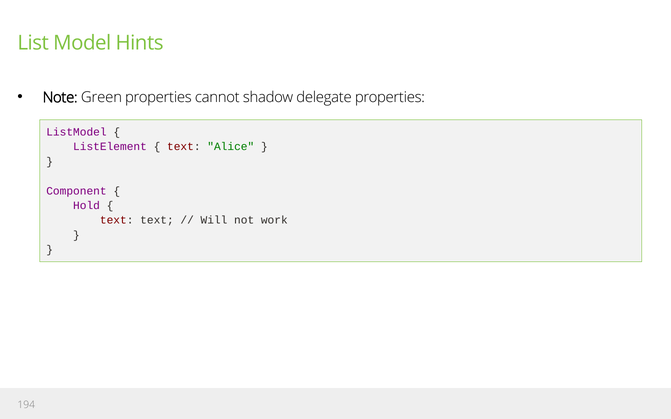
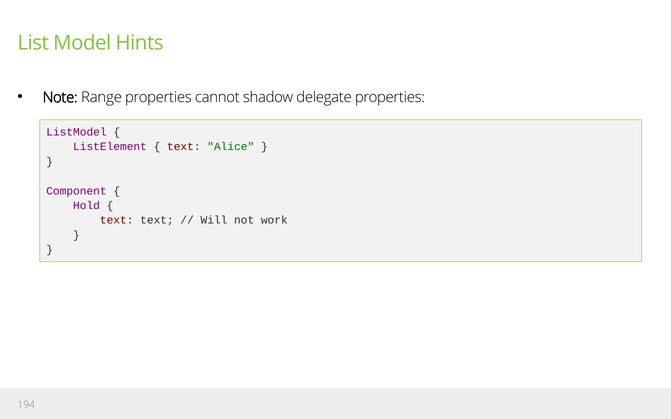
Green: Green -> Range (101, 97)
